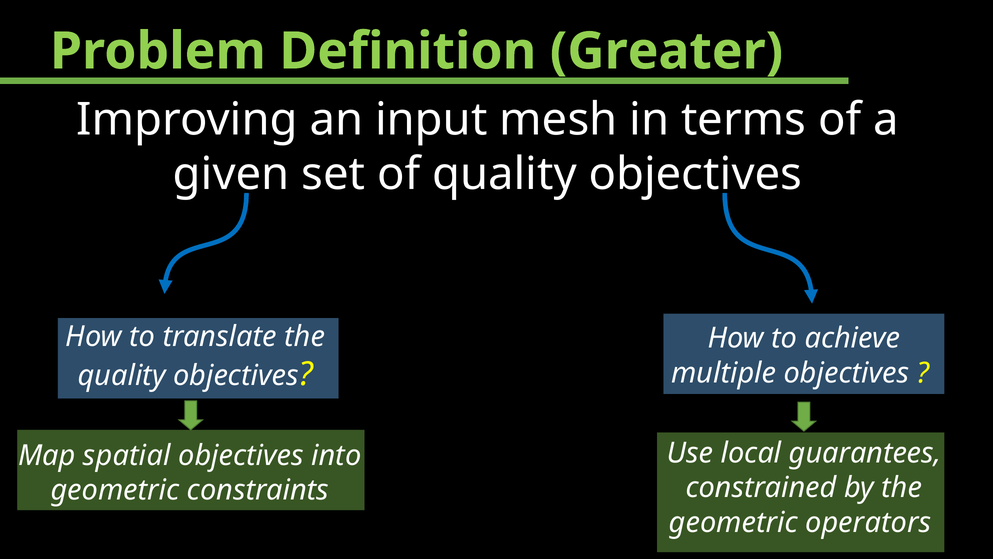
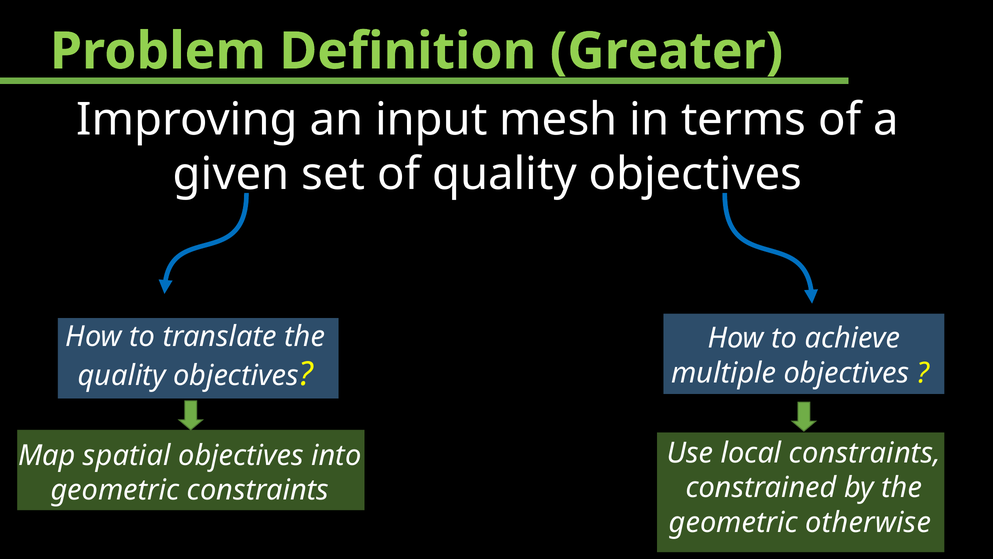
local guarantees: guarantees -> constraints (865, 453)
operators: operators -> otherwise (868, 522)
